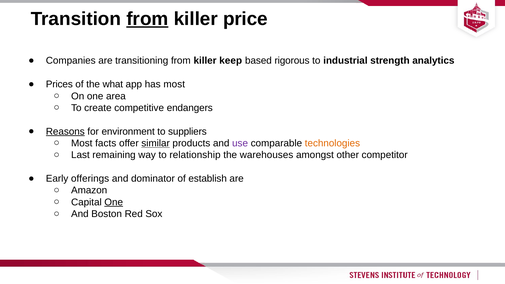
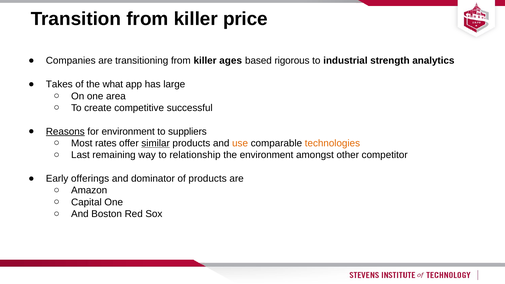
from underline: present -> none (147, 19)
keep: keep -> ages (231, 61)
Prices: Prices -> Takes (59, 84)
has most: most -> large (174, 84)
endangers: endangers -> successful (190, 108)
facts: facts -> rates (106, 143)
use colour: purple -> orange (240, 143)
the warehouses: warehouses -> environment (267, 155)
of establish: establish -> products (208, 179)
One underline: present -> none (114, 202)
